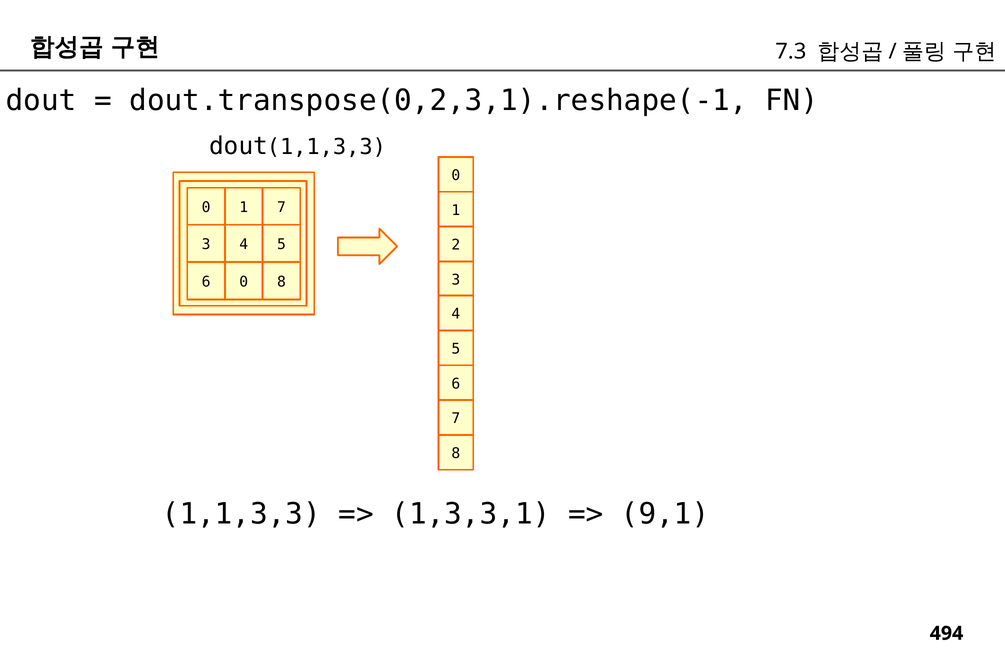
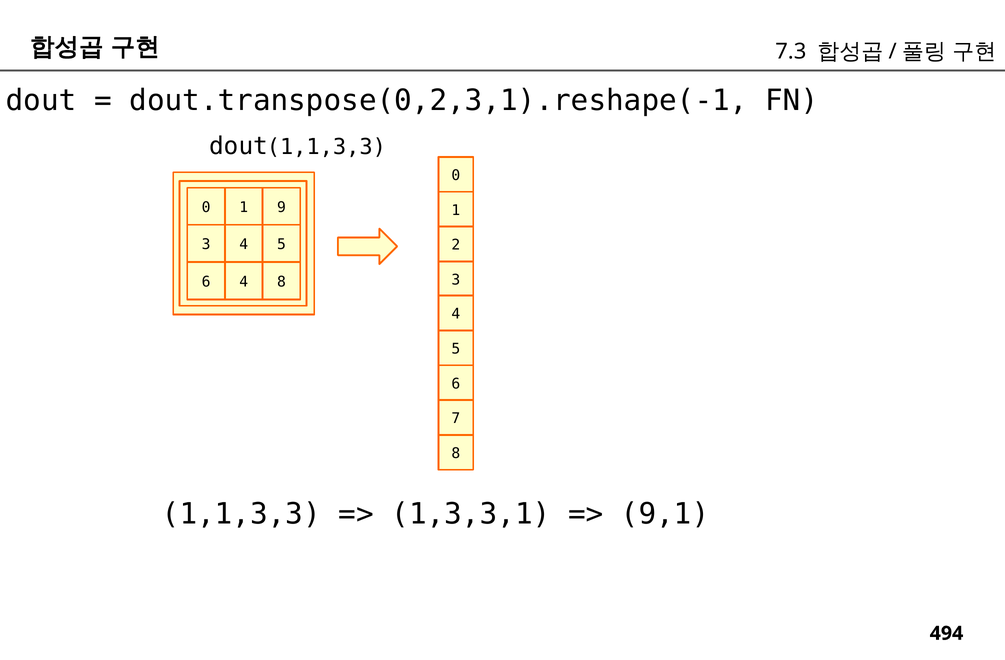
1 7: 7 -> 9 (281, 208)
6 0: 0 -> 4 (244, 282)
